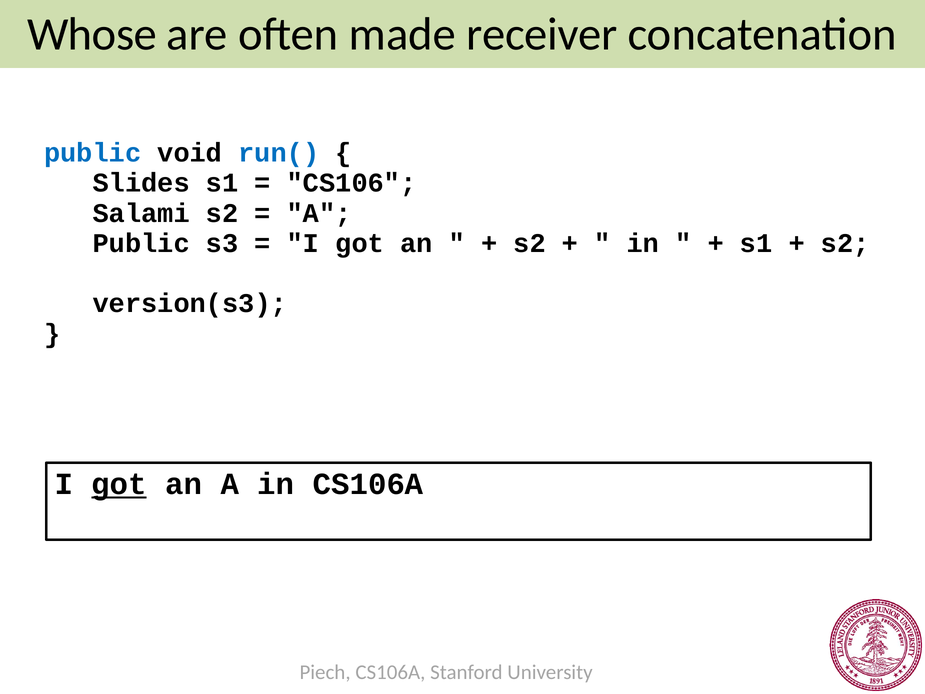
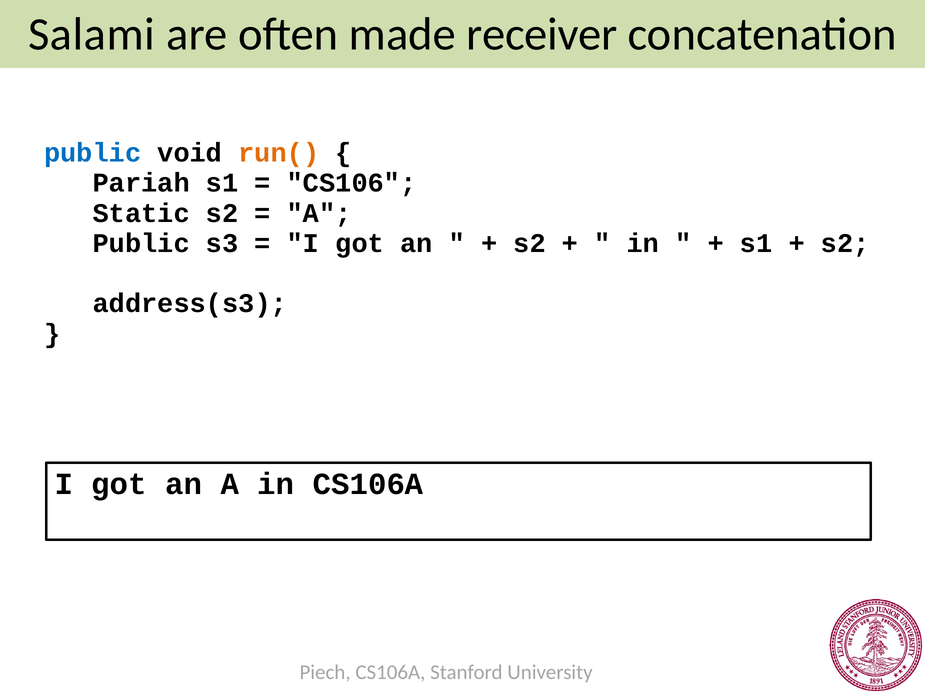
Whose: Whose -> Salami (92, 34)
run( colour: blue -> orange (279, 153)
Slides: Slides -> Pariah (141, 183)
Salami: Salami -> Static (141, 213)
version(s3: version(s3 -> address(s3 (190, 303)
got underline: present -> none (119, 484)
